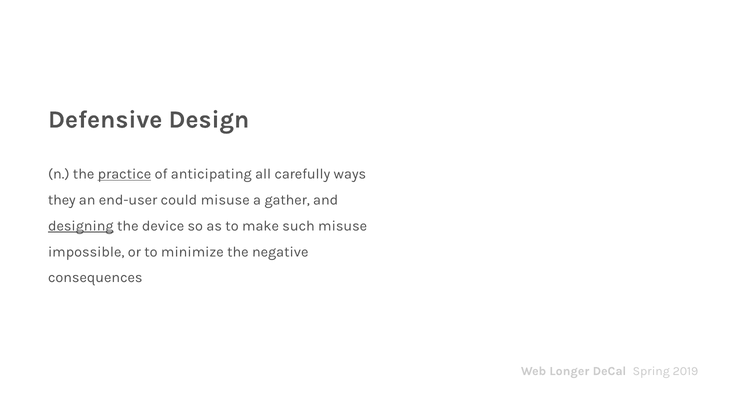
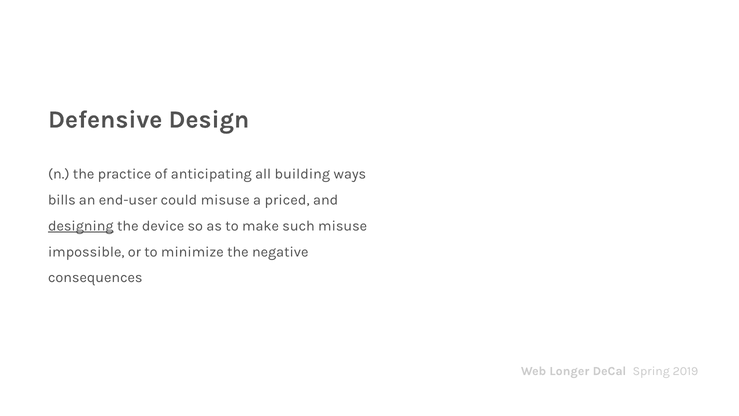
practice underline: present -> none (124, 174)
carefully: carefully -> building (302, 174)
they: they -> bills (62, 200)
gather: gather -> priced (287, 200)
